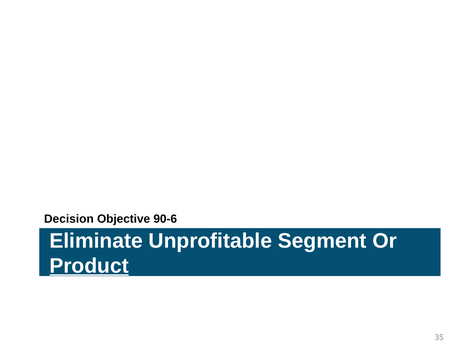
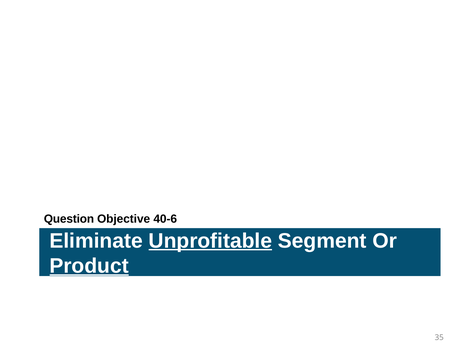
Decision: Decision -> Question (69, 219)
90-6: 90-6 -> 40-6 (165, 219)
Unprofitable underline: none -> present (210, 241)
